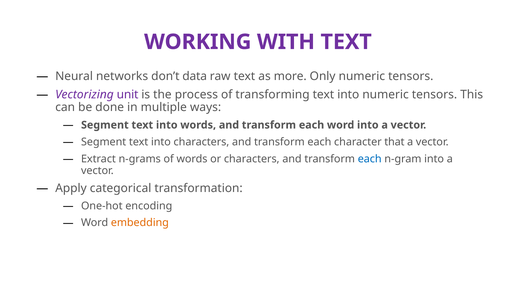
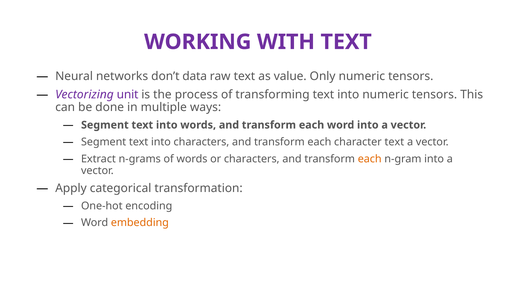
more: more -> value (290, 76)
character that: that -> text (394, 142)
each colour: blue -> orange (370, 159)
